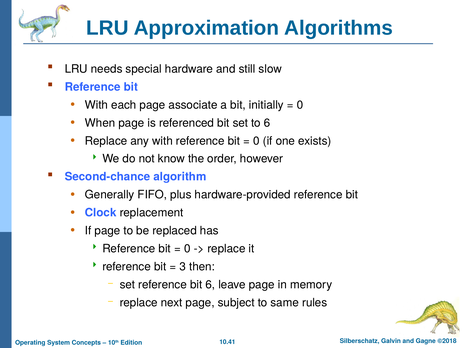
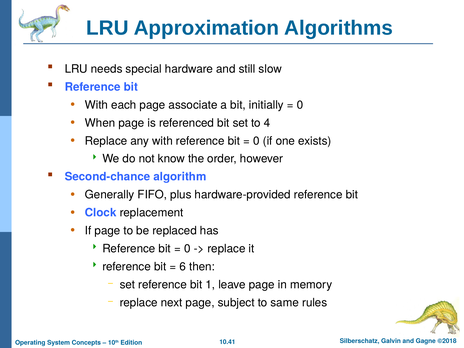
to 6: 6 -> 4 (267, 123)
3: 3 -> 6 (183, 267)
bit 6: 6 -> 1 (210, 285)
